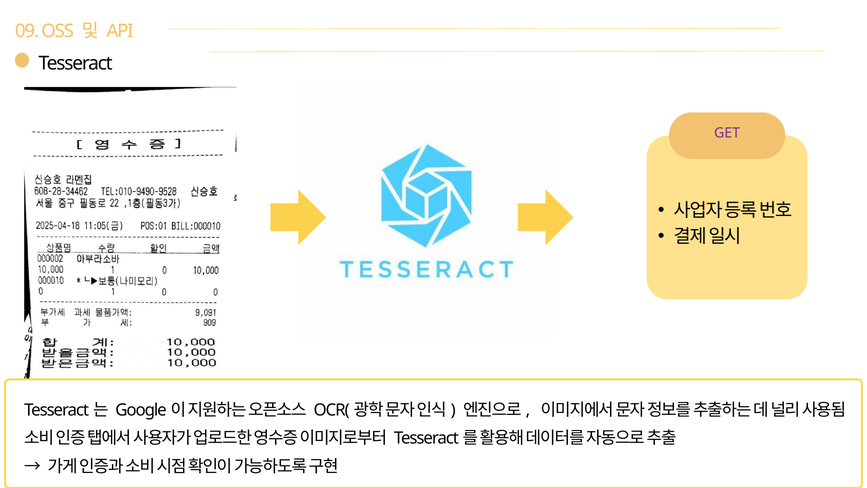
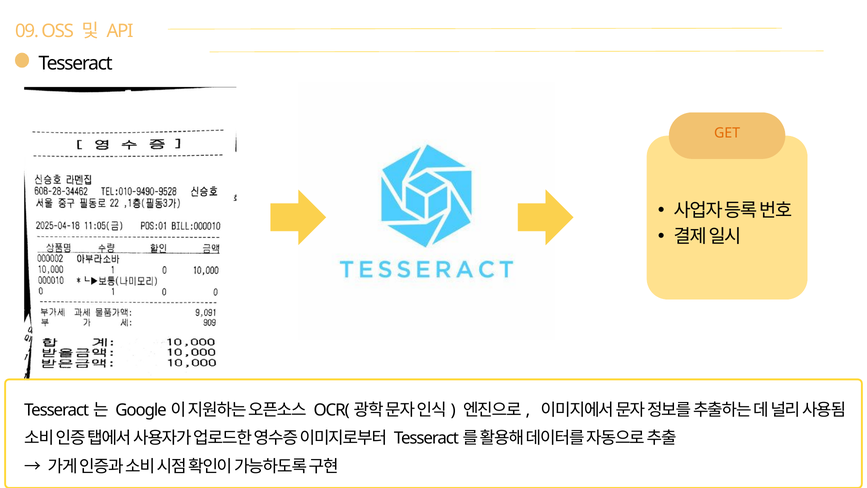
GET colour: purple -> orange (727, 133)
